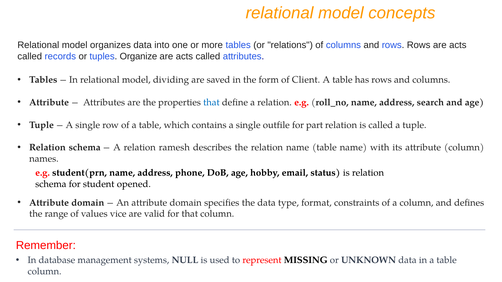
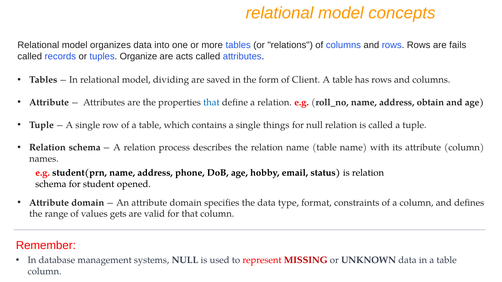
Rows are acts: acts -> fails (458, 45)
search: search -> obtain (430, 103)
outfile: outfile -> things (276, 125)
for part: part -> null (314, 125)
ramesh: ramesh -> process (174, 148)
vice: vice -> gets (118, 214)
MISSING colour: black -> red (306, 261)
